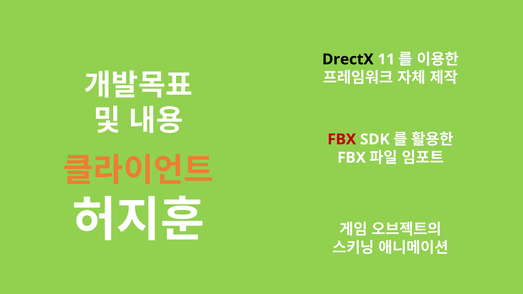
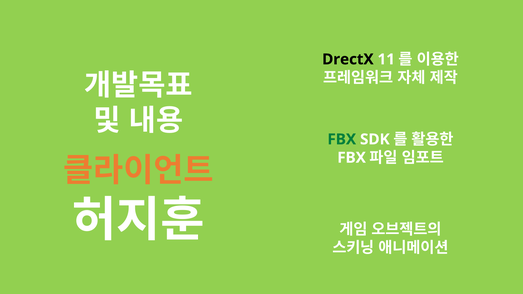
FBX colour: red -> green (342, 139)
